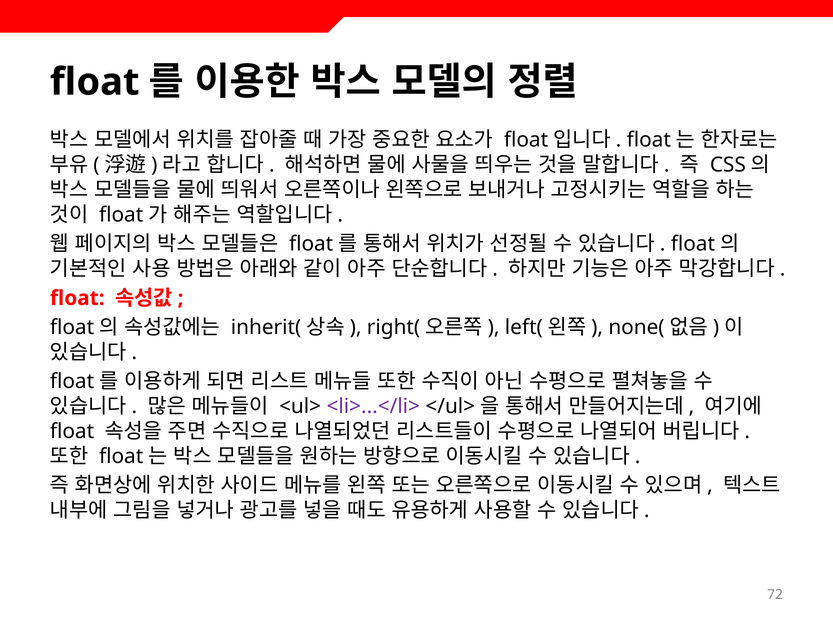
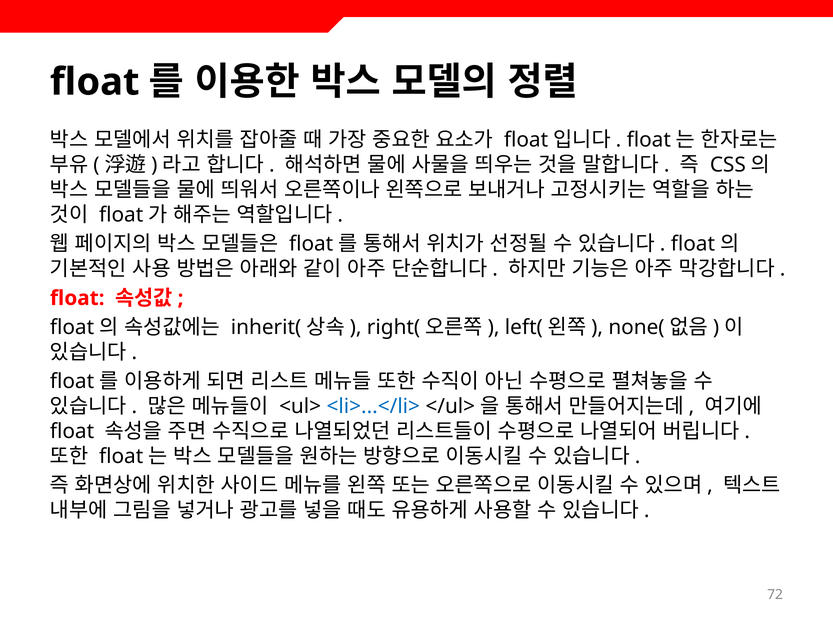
<li>...</li> colour: purple -> blue (373, 407)
